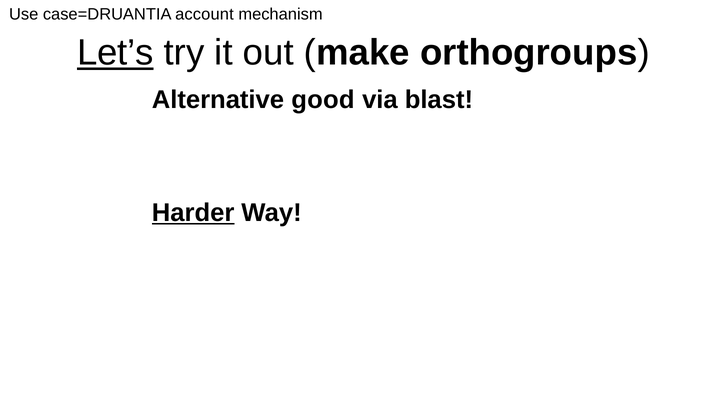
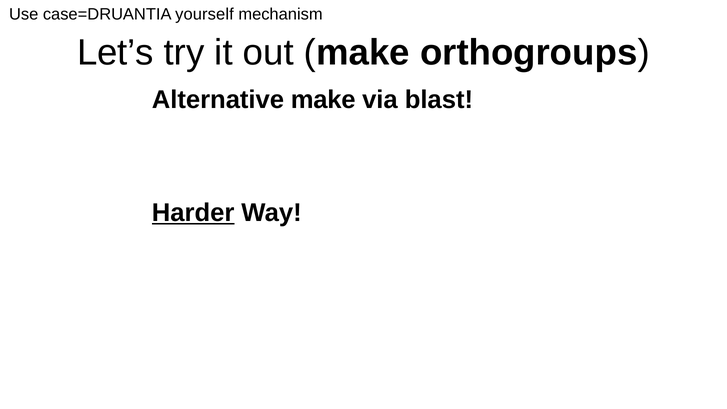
account: account -> yourself (204, 14)
Let’s underline: present -> none (115, 53)
Alternative good: good -> make (323, 100)
